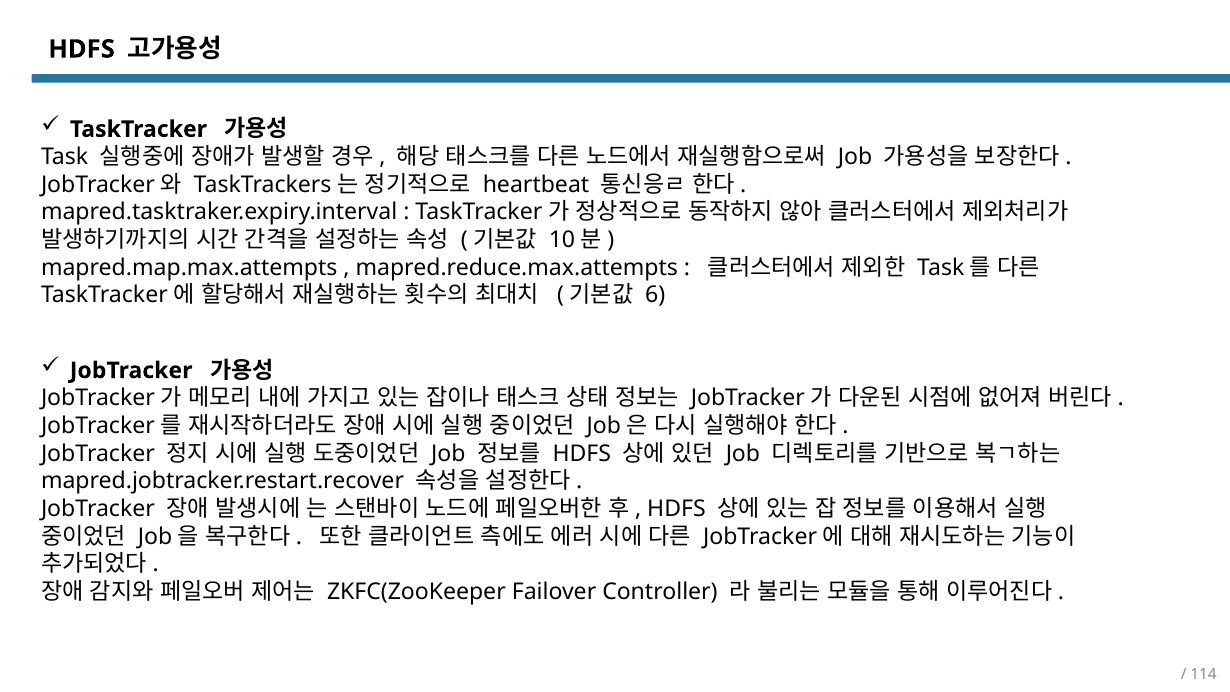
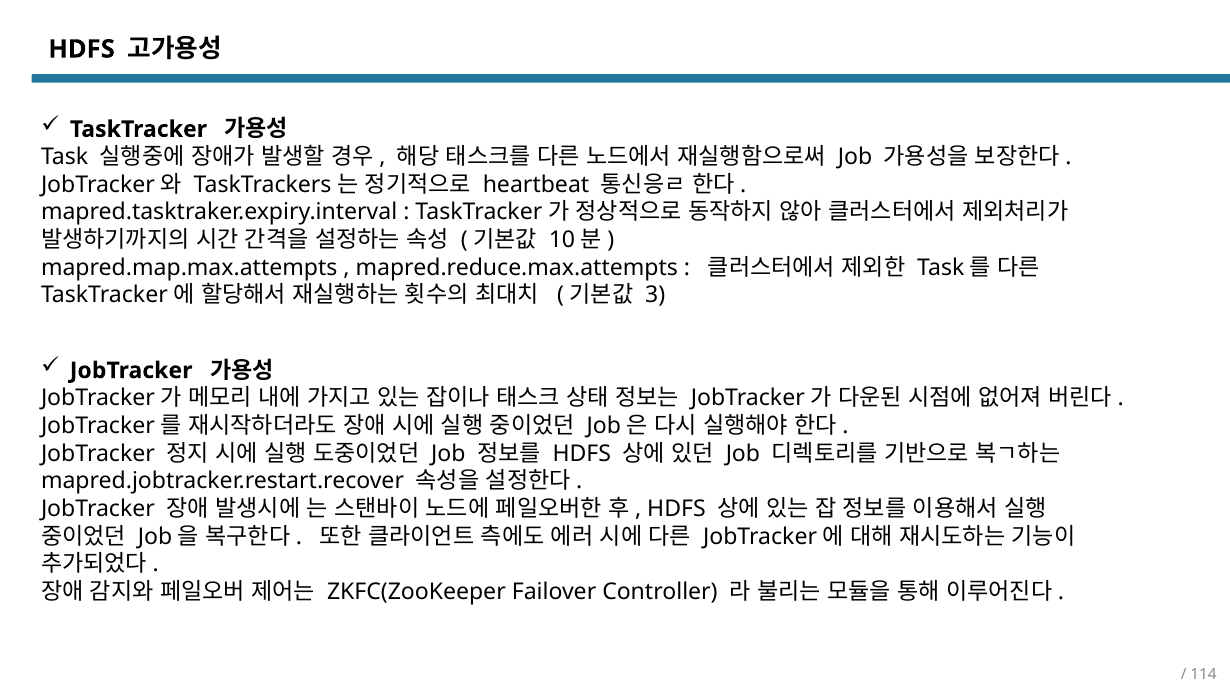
6: 6 -> 3 (655, 295)
